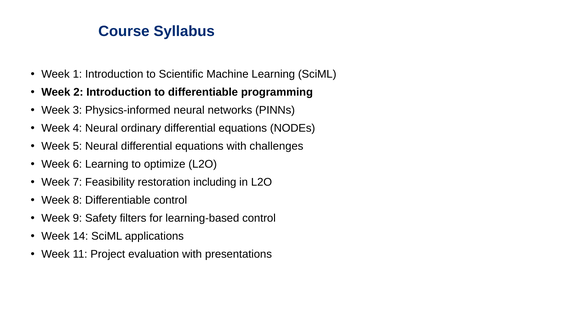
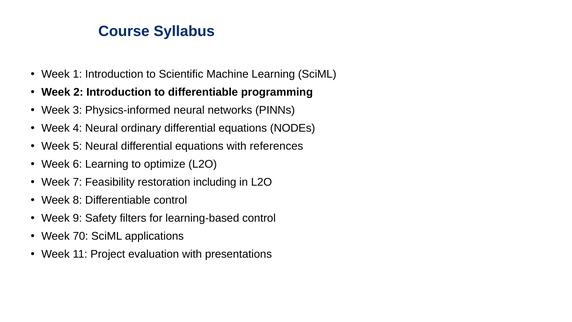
challenges: challenges -> references (276, 146)
14: 14 -> 70 (80, 236)
